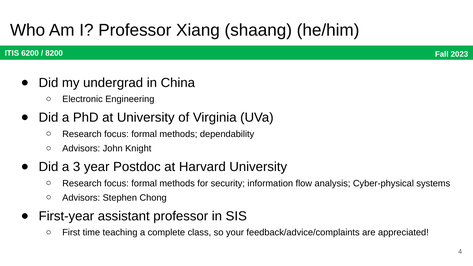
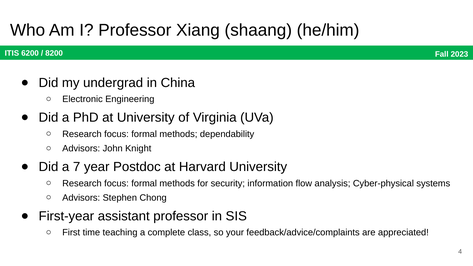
3: 3 -> 7 (77, 167)
